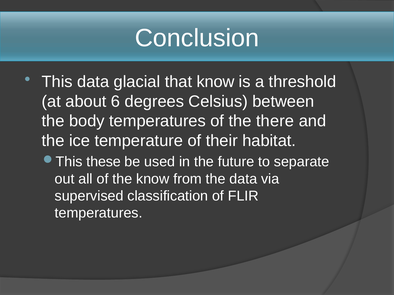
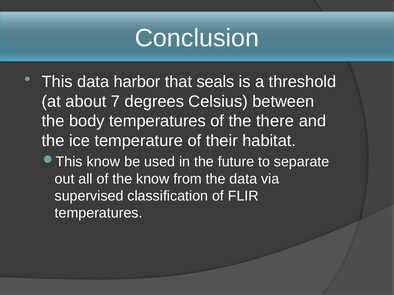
glacial: glacial -> harbor (137, 82)
that know: know -> seals (215, 82)
6: 6 -> 7 (116, 102)
these: these -> know (103, 162)
